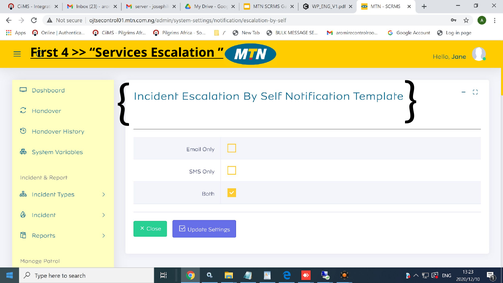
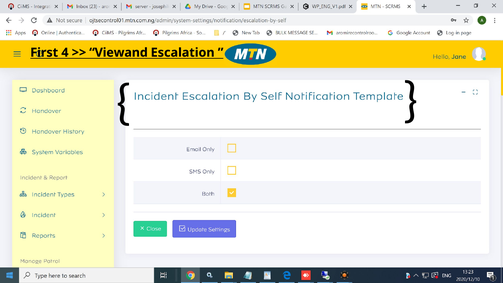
Services: Services -> Viewand (118, 53)
